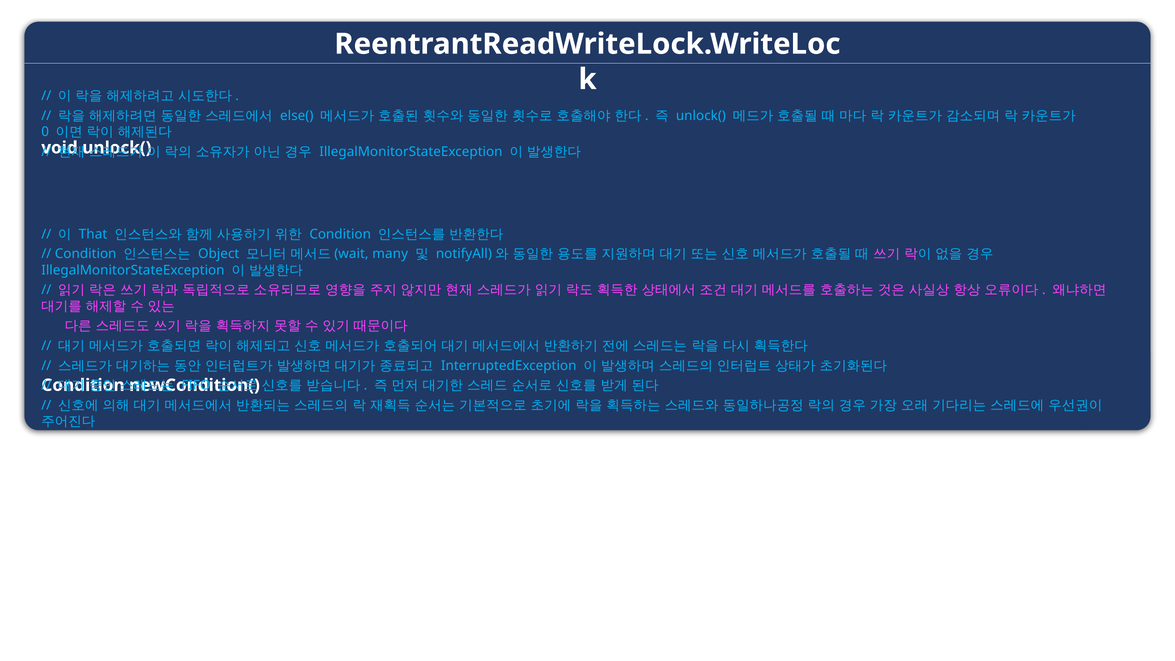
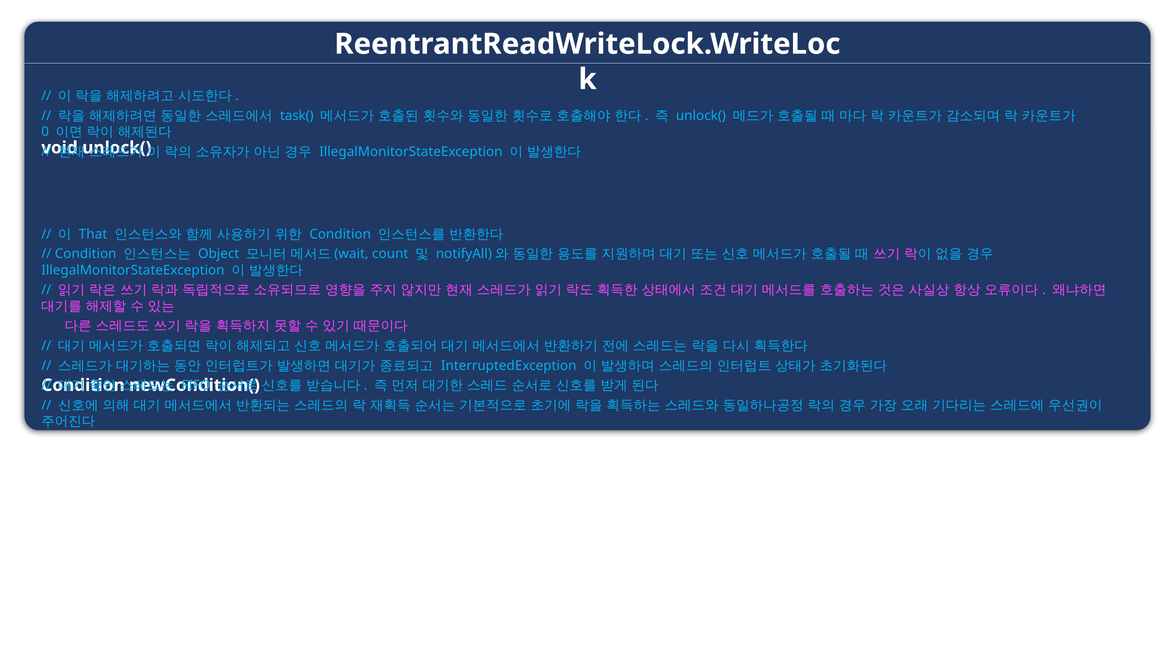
else(: else( -> task( (297, 116)
many: many -> count (390, 254)
